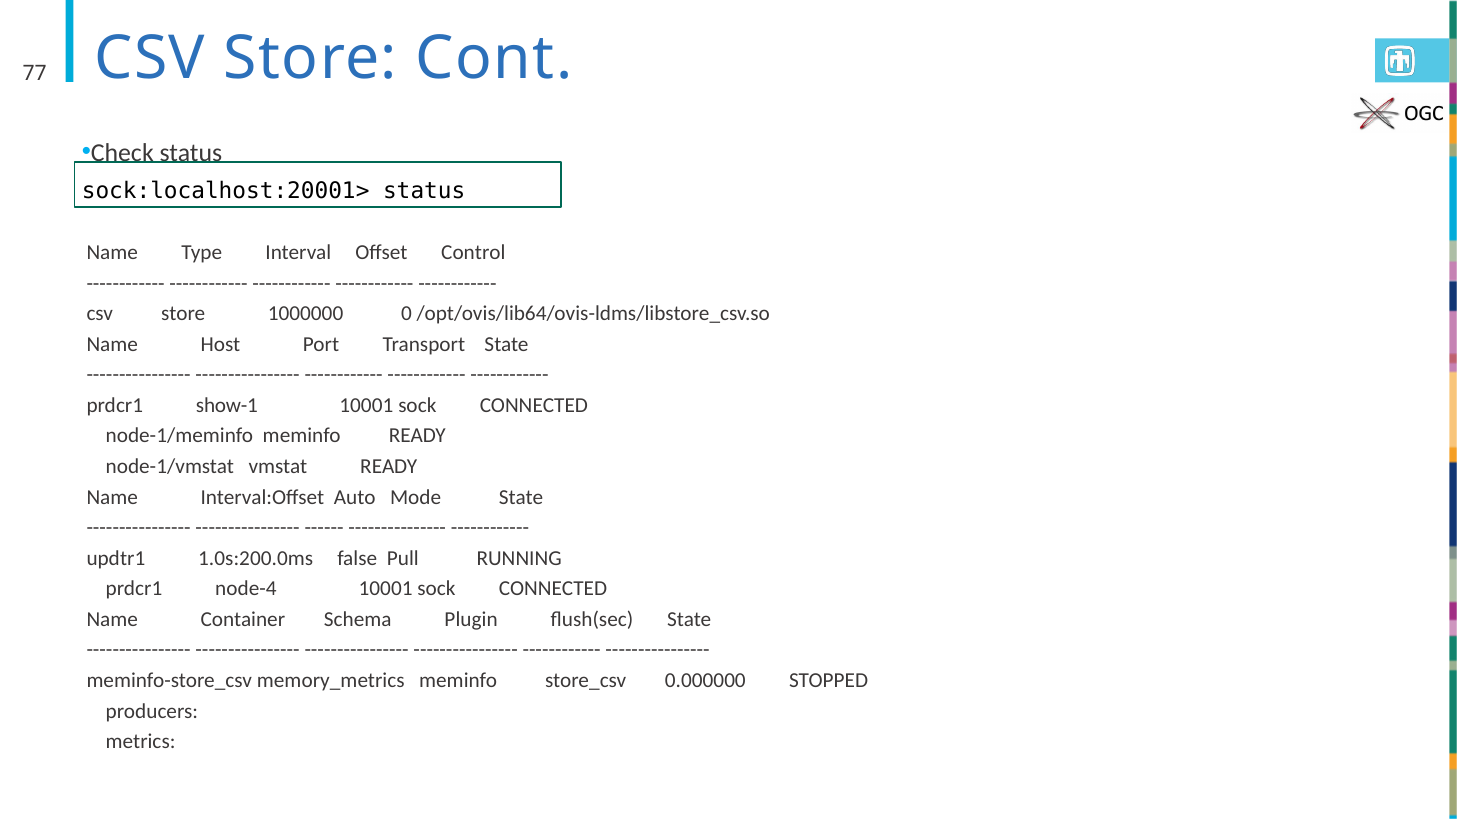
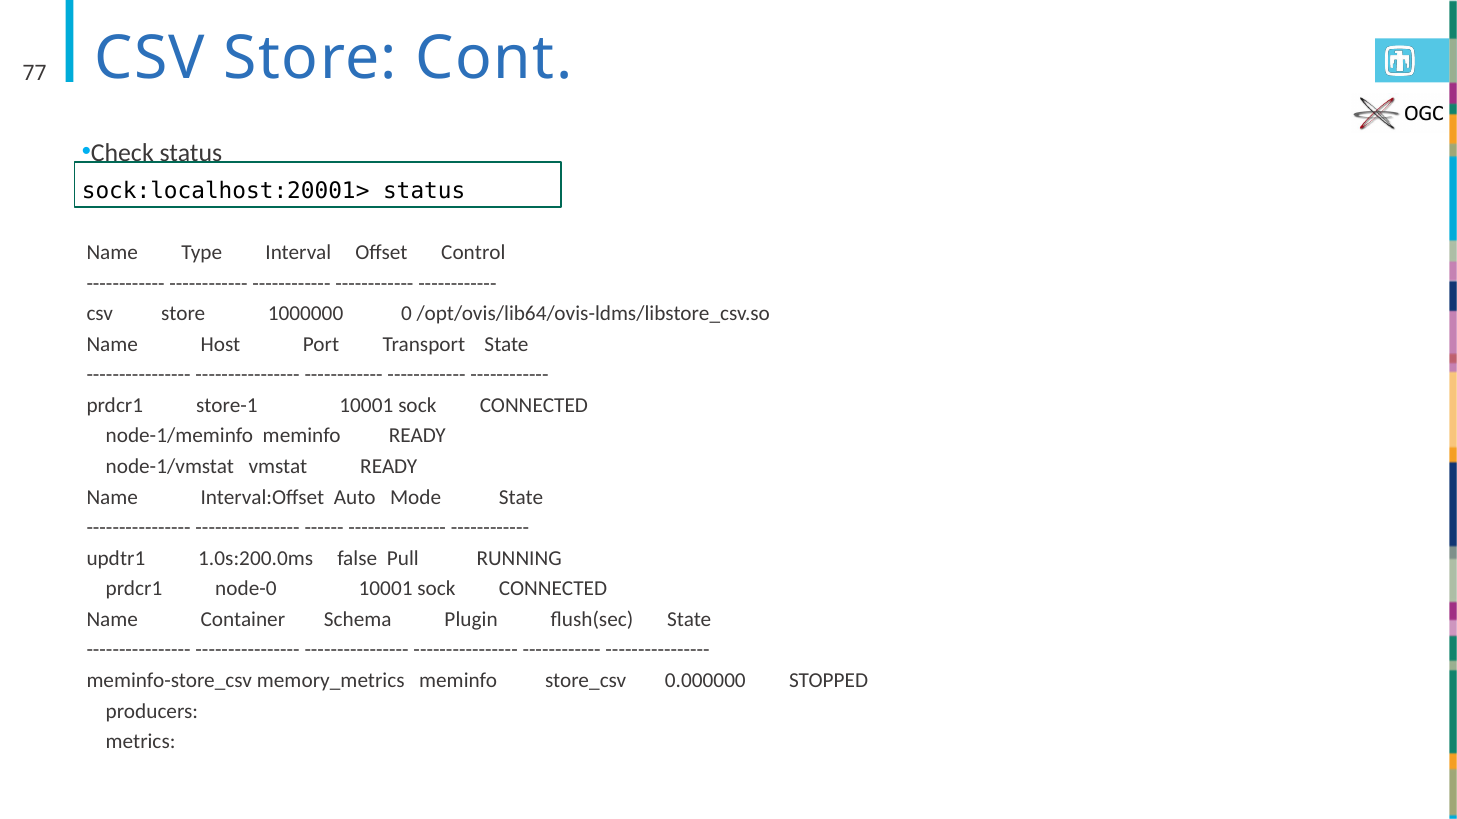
show-1: show-1 -> store-1 (227, 406)
node-4: node-4 -> node-0 (246, 589)
